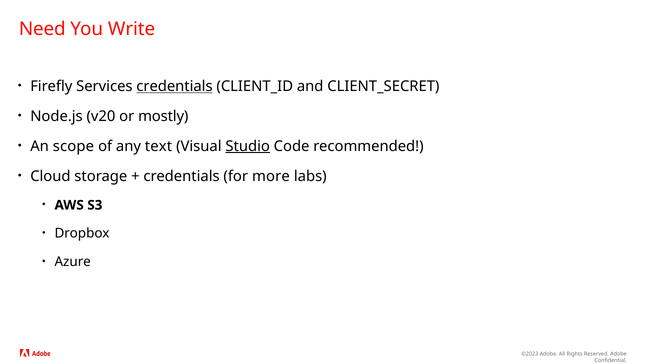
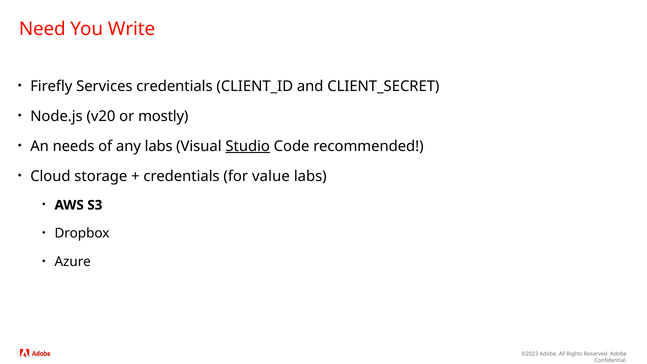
credentials underline: present -> none (174, 86)
scope: scope -> needs (74, 146)
any text: text -> labs (159, 146)
more: more -> value (271, 176)
